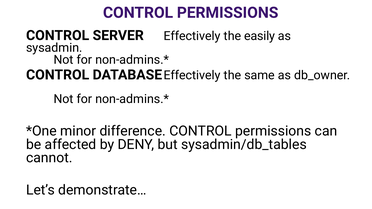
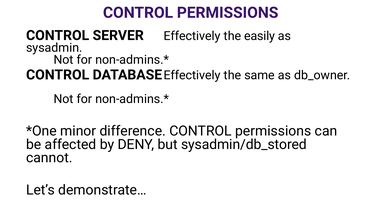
sysadmin/db_tables: sysadmin/db_tables -> sysadmin/db_stored (244, 145)
